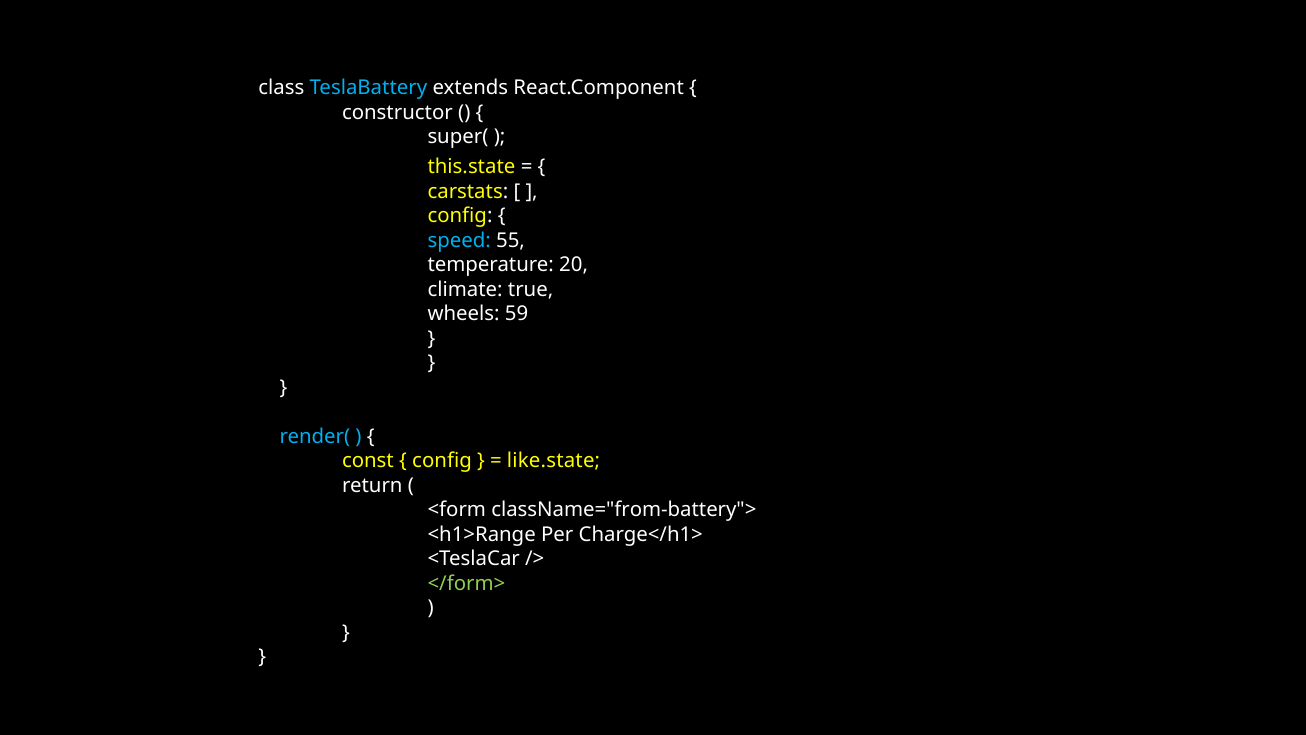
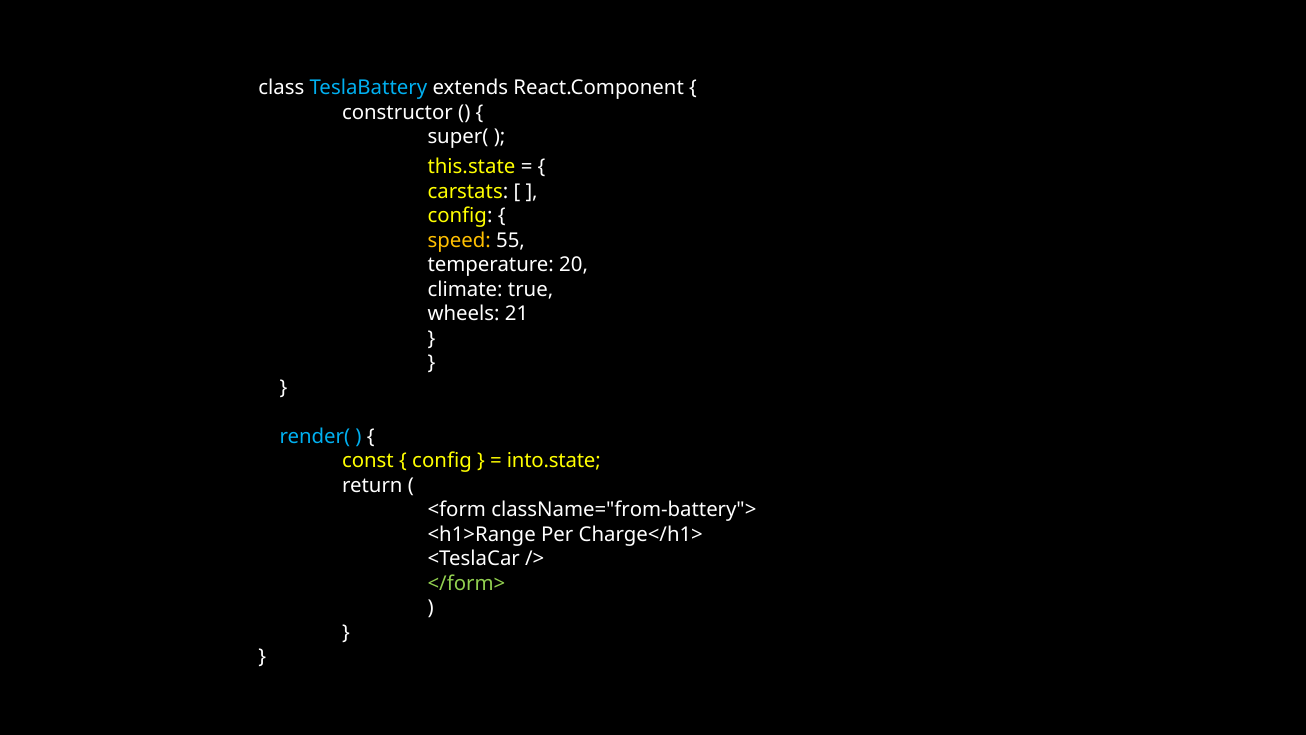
speed colour: light blue -> yellow (459, 240)
59: 59 -> 21 (517, 314)
like.state: like.state -> into.state (554, 461)
